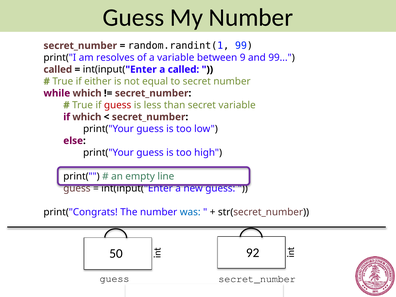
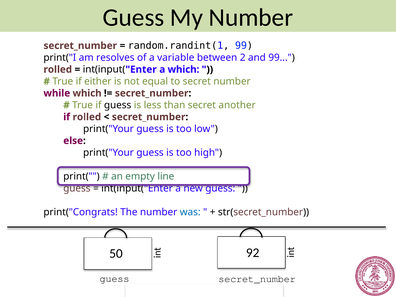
9: 9 -> 2 (243, 58)
called: called -> rolled (58, 69)
a called: called -> which (183, 69)
guess colour: red -> black (118, 105)
secret variable: variable -> another (237, 105)
if which: which -> rolled (87, 117)
